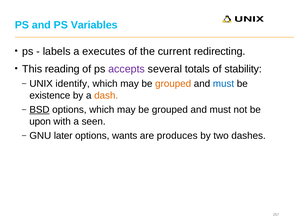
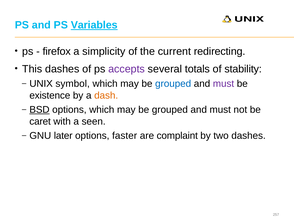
Variables underline: none -> present (94, 25)
labels: labels -> firefox (57, 52)
executes: executes -> simplicity (104, 52)
This reading: reading -> dashes (62, 69)
identify: identify -> symbol (73, 84)
grouped colour: orange -> blue (173, 84)
must colour: blue -> purple (224, 84)
upon: upon -> caret (40, 122)
wants: wants -> faster (125, 136)
produces: produces -> complaint (177, 136)
